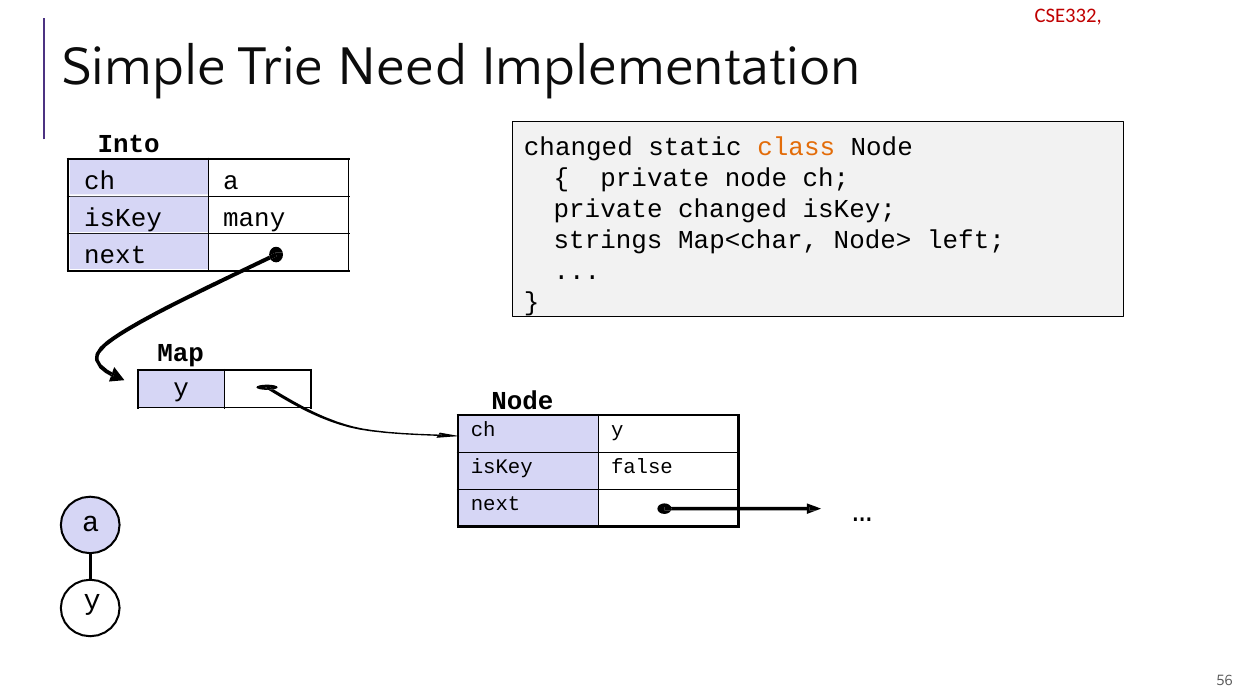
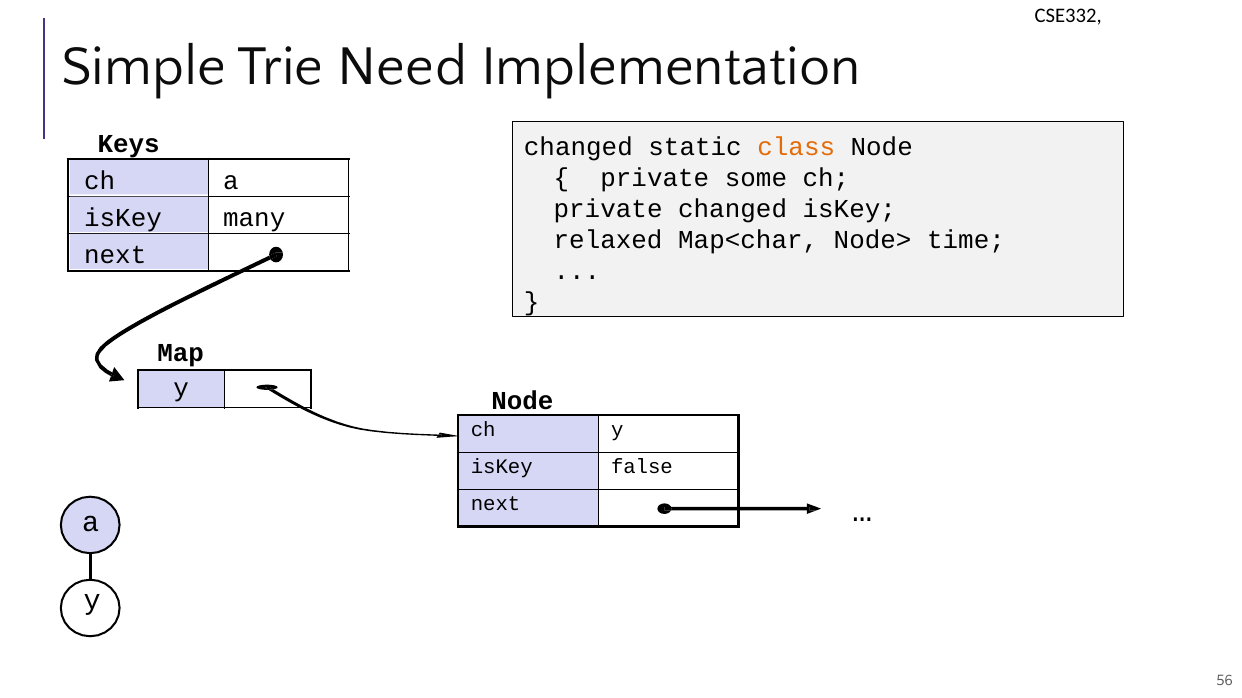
CSE332 colour: red -> black (1068, 16)
Into: Into -> Keys (129, 144)
private node: node -> some (756, 178)
strings: strings -> relaxed (608, 241)
left: left -> time (966, 241)
